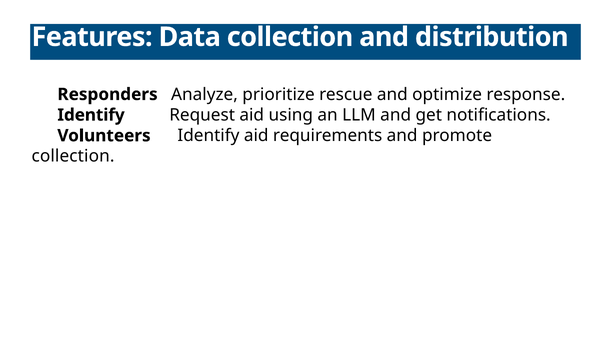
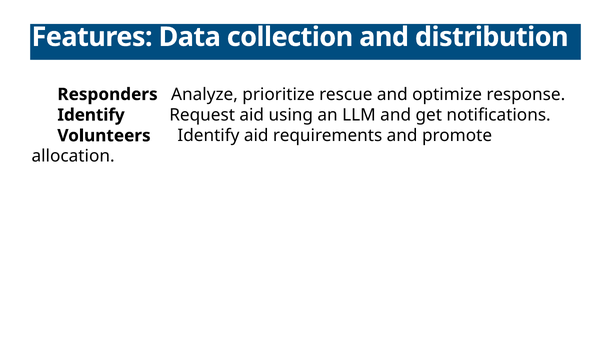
collection: collection -> allocation (73, 156)
